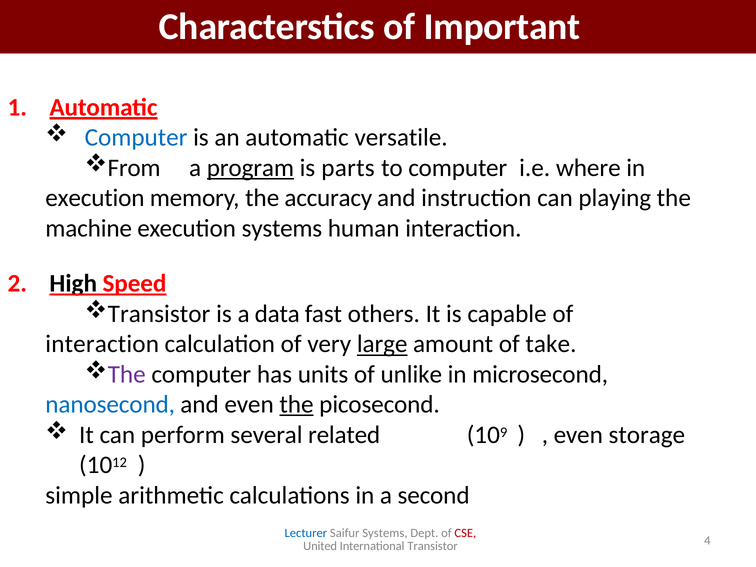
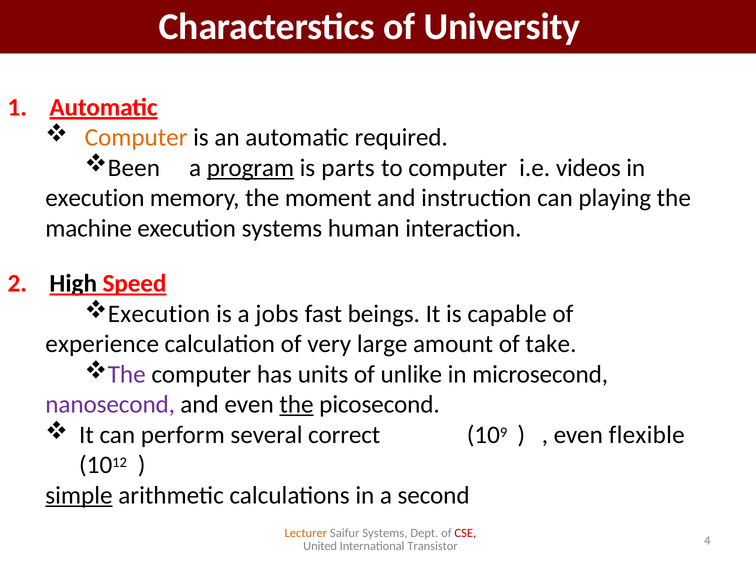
Important: Important -> University (502, 27)
Computer colour: blue -> orange (136, 137)
versatile: versatile -> required (401, 137)
From: From -> Been (134, 168)
where: where -> videos (588, 168)
accuracy: accuracy -> moment (328, 198)
Transistor: Transistor -> Execution (159, 314)
data: data -> jobs (277, 314)
others: others -> beings (384, 314)
interaction: interaction -> experience (102, 344)
large underline: present -> none (382, 344)
nanosecond colour: blue -> purple (110, 405)
related: related -> correct (344, 435)
storage: storage -> flexible (647, 435)
simple underline: none -> present (79, 495)
Lecturer colour: blue -> orange (306, 533)
